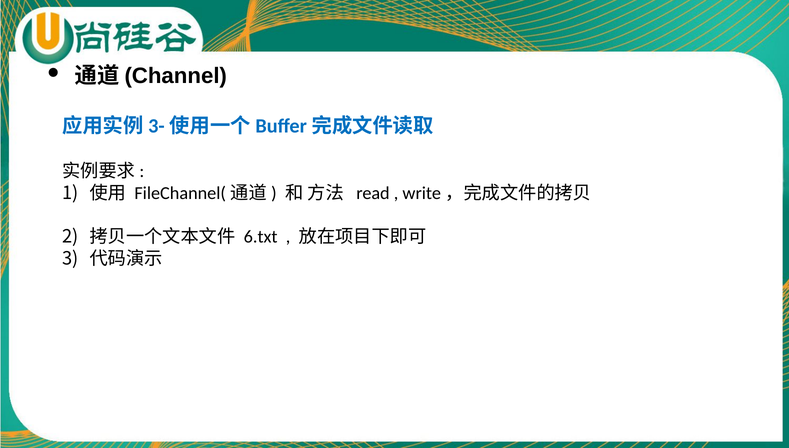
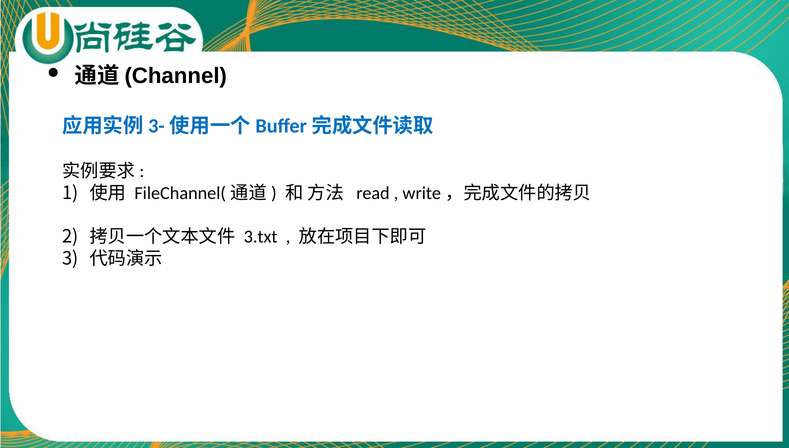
6.txt: 6.txt -> 3.txt (261, 237)
